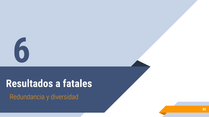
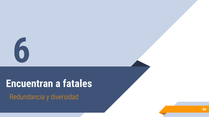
Resultados: Resultados -> Encuentran (30, 84)
